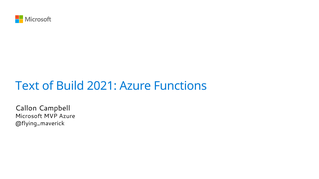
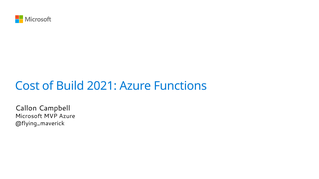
Text: Text -> Cost (27, 86)
